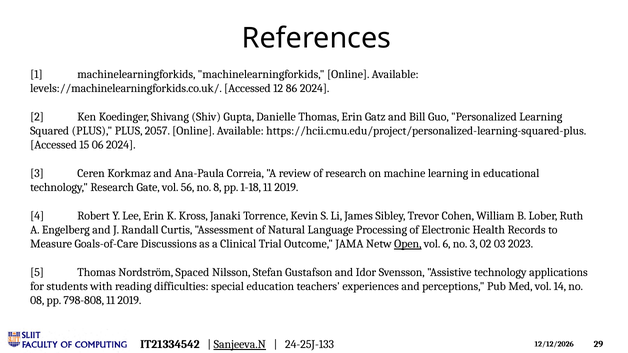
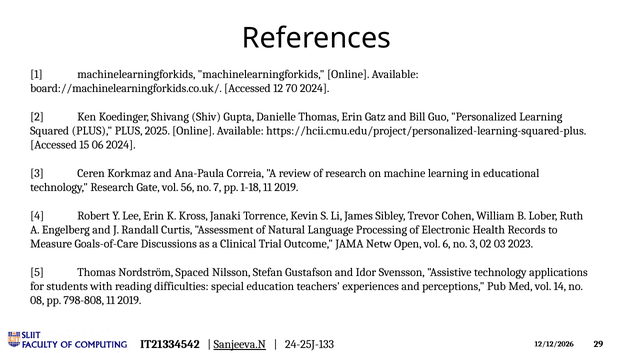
levels://machinelearningforkids.co.uk/: levels://machinelearningforkids.co.uk/ -> board://machinelearningforkids.co.uk/ (126, 89)
86: 86 -> 70 (292, 89)
2057: 2057 -> 2025 (157, 131)
8: 8 -> 7 (217, 188)
Open underline: present -> none (408, 244)
